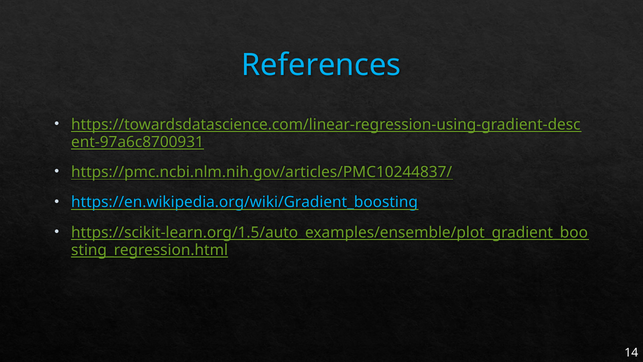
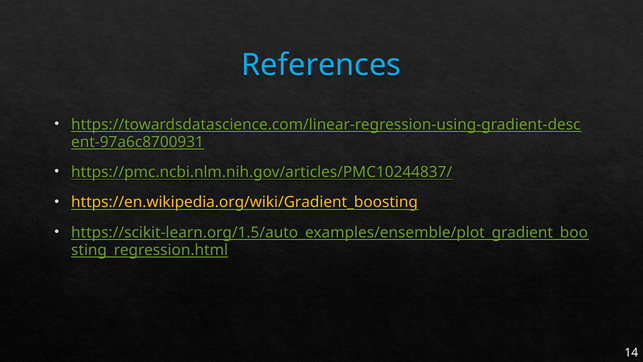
https://en.wikipedia.org/wiki/Gradient_boosting colour: light blue -> yellow (245, 202)
